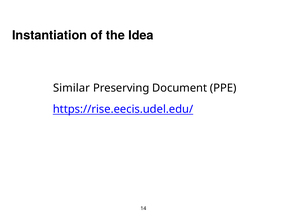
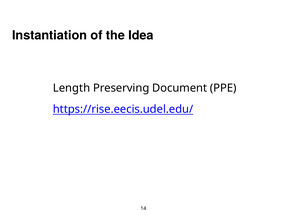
Similar: Similar -> Length (72, 88)
